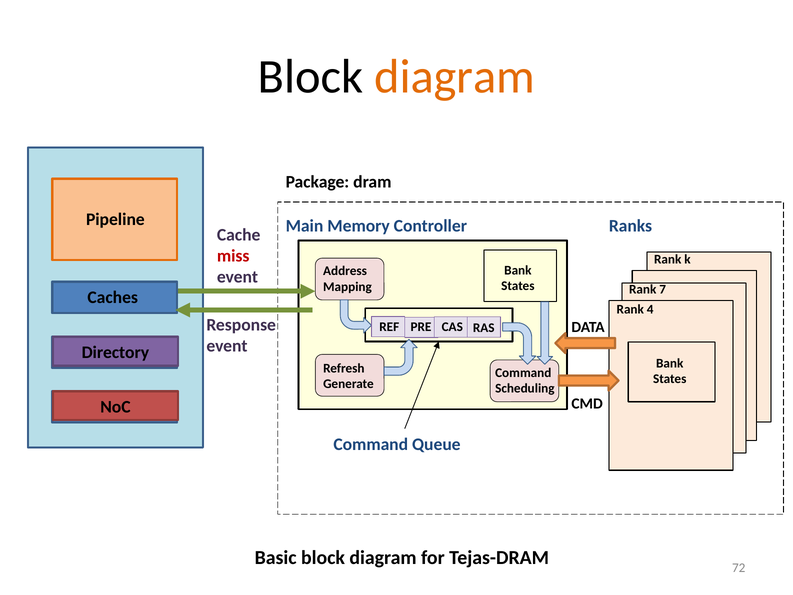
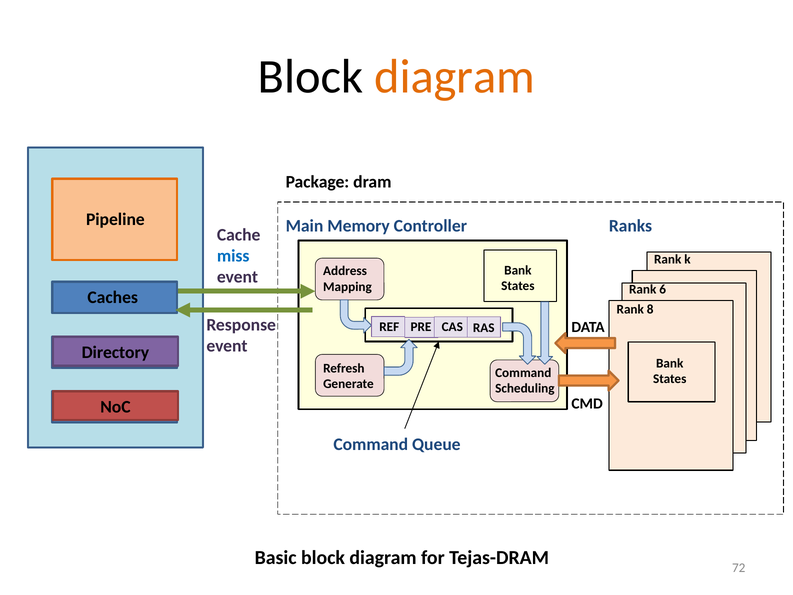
miss colour: red -> blue (233, 256)
7: 7 -> 6 (663, 289)
4: 4 -> 8 (650, 309)
